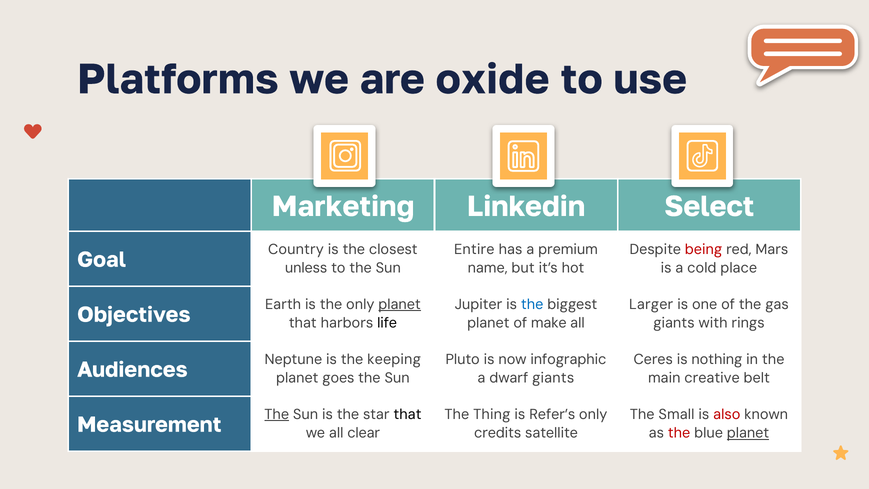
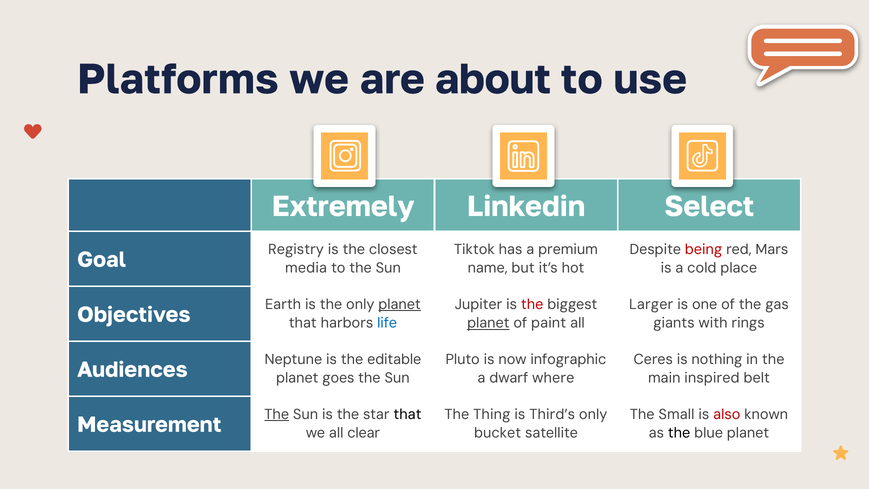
oxide: oxide -> about (493, 79)
Marketing: Marketing -> Extremely (343, 206)
Entire: Entire -> Tiktok (474, 249)
Country: Country -> Registry (296, 249)
unless: unless -> media (306, 268)
the colour: blue -> red (532, 304)
life colour: black -> blue (387, 323)
planet underline: none -> present (488, 323)
make: make -> paint (549, 323)
keeping: keeping -> editable (394, 359)
dwarf giants: giants -> where (553, 378)
creative: creative -> inspired (712, 378)
Refer’s: Refer’s -> Third’s (552, 414)
credits: credits -> bucket (498, 433)
the colour: red -> black (679, 433)
planet underline: present -> none (748, 433)
